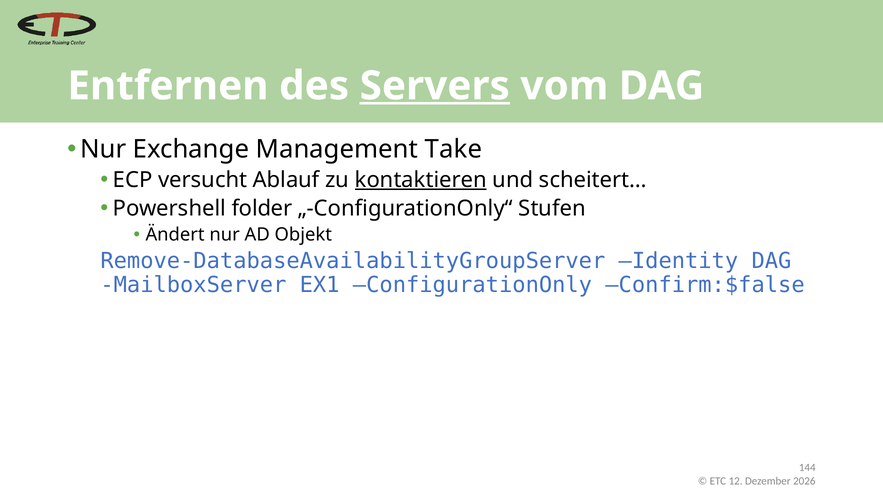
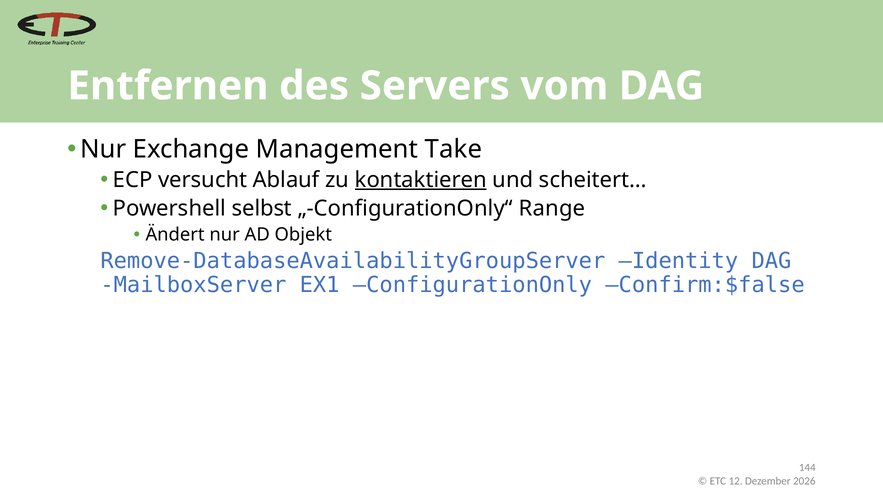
Servers underline: present -> none (435, 86)
folder: folder -> selbst (262, 208)
Stufen: Stufen -> Range (552, 208)
